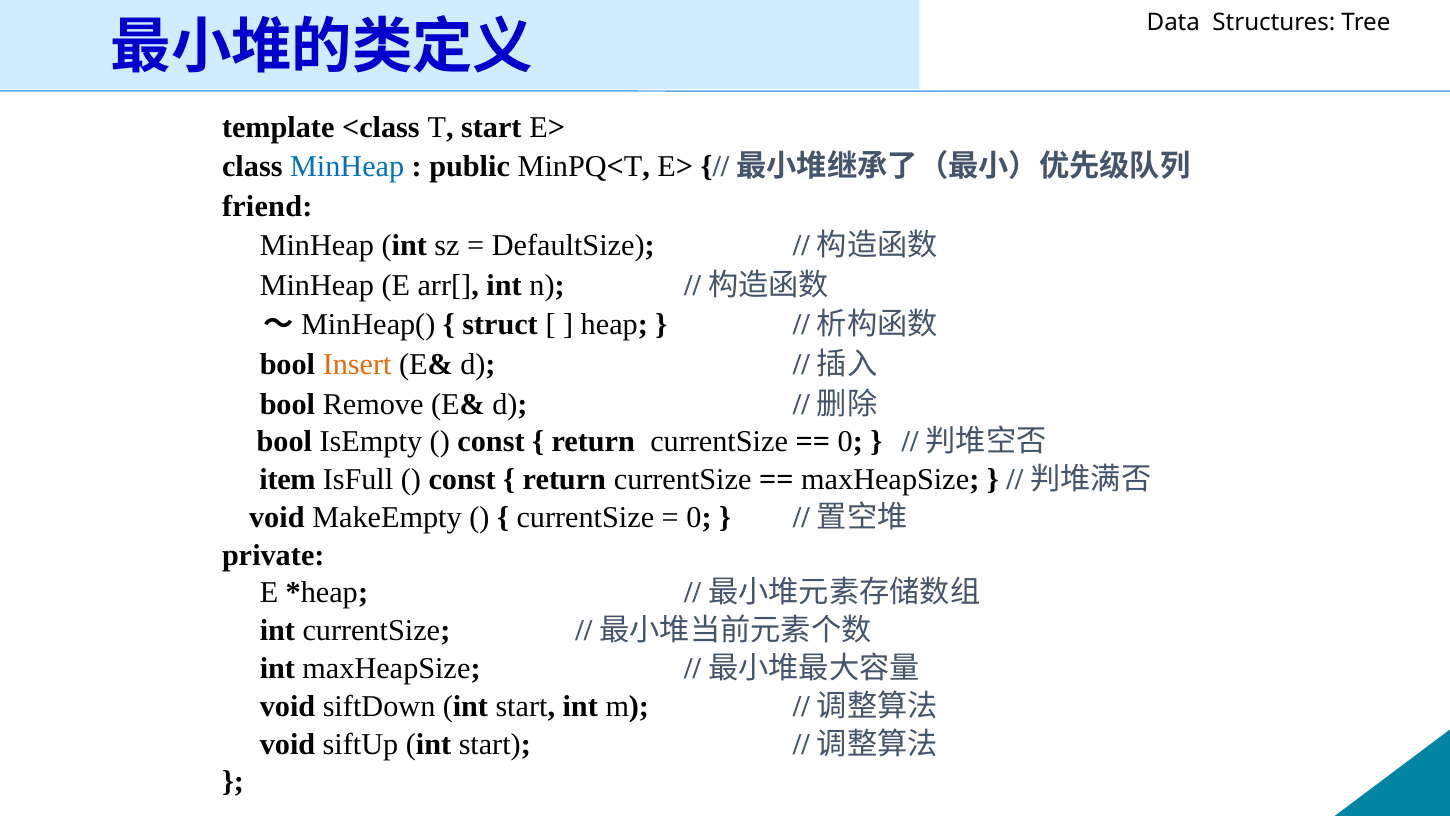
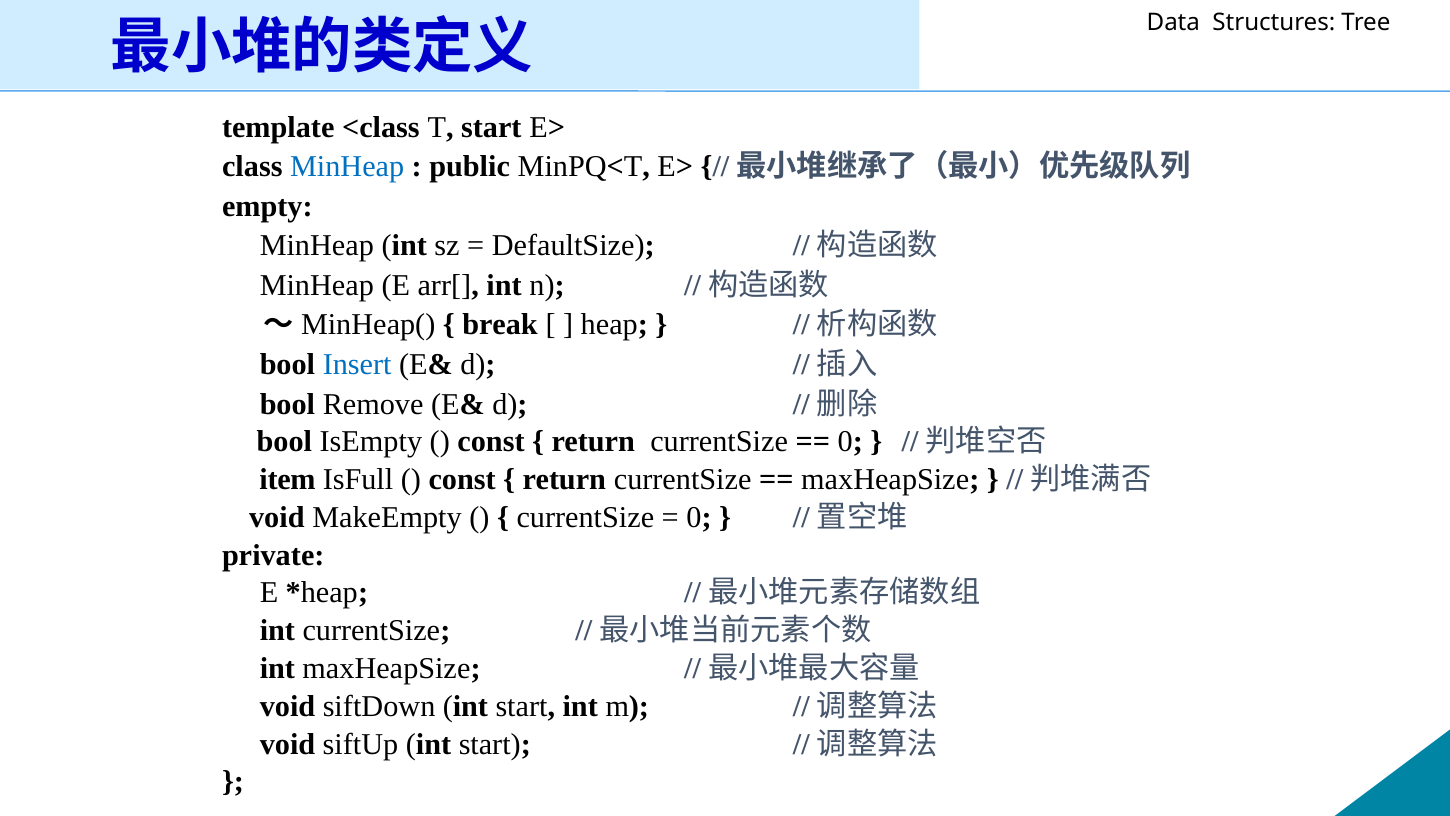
friend: friend -> empty (267, 206)
struct: struct -> break (500, 325)
Insert colour: orange -> blue (357, 364)
